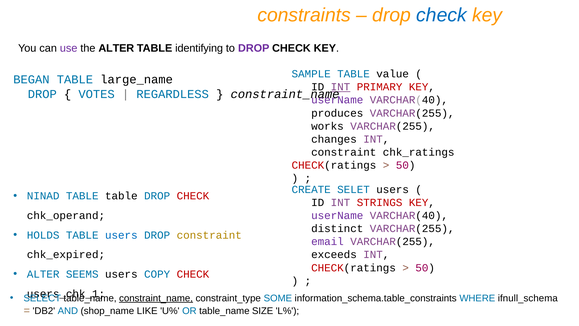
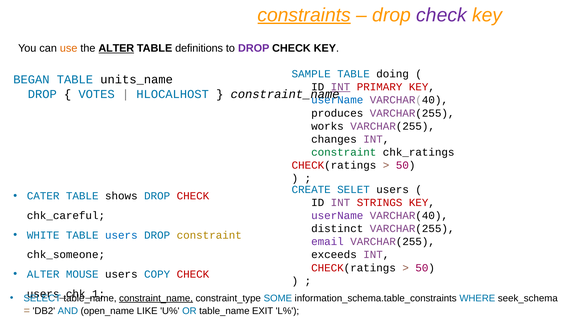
constraints underline: none -> present (304, 15)
check colour: blue -> purple (441, 15)
use colour: purple -> orange (69, 48)
ALTER underline: none -> present (116, 48)
identifying: identifying -> definitions (199, 48)
value: value -> doing (393, 74)
large_name: large_name -> units_name (137, 79)
REGARDLESS: REGARDLESS -> HLOCALHOST (173, 94)
userName colour: purple -> blue (337, 100)
constraint colour: black -> green (344, 152)
NINAD: NINAD -> CATER (43, 196)
TABLE table: table -> shows (121, 196)
chk_operand: chk_operand -> chk_careful (66, 215)
HOLDS: HOLDS -> WHITE (43, 235)
chk_expired: chk_expired -> chk_someone (66, 254)
SEEMS: SEEMS -> MOUSE (82, 274)
ifnull_schema: ifnull_schema -> seek_schema (528, 298)
shop_name: shop_name -> open_name (107, 311)
SIZE: SIZE -> EXIT (263, 311)
